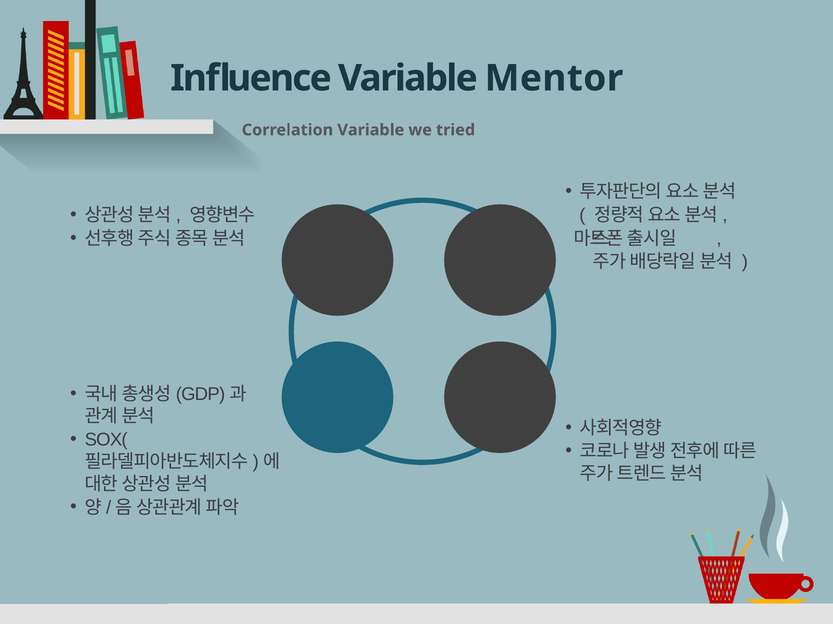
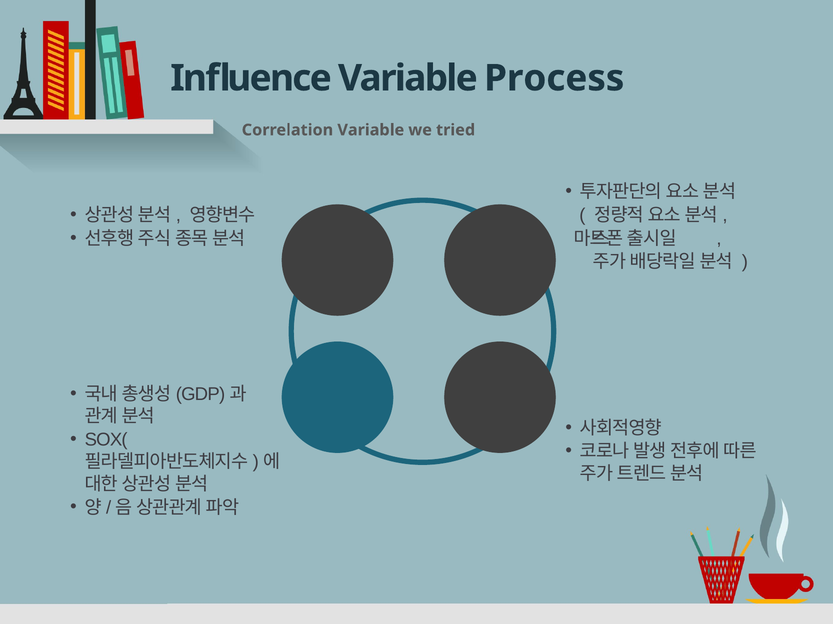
Mentor: Mentor -> Process (554, 78)
